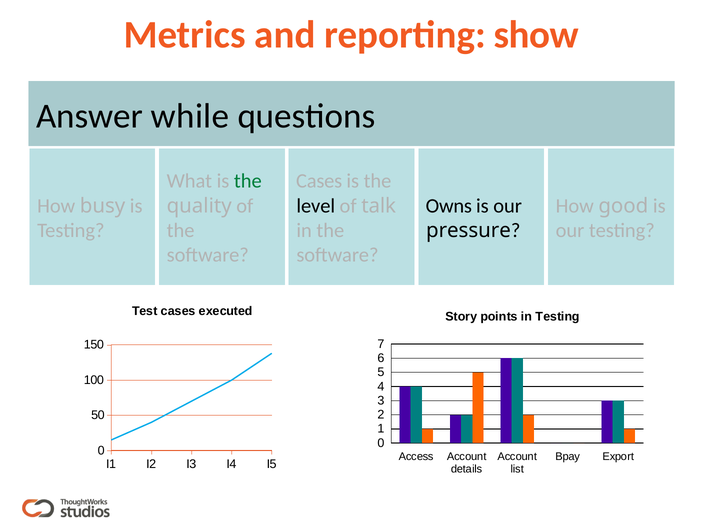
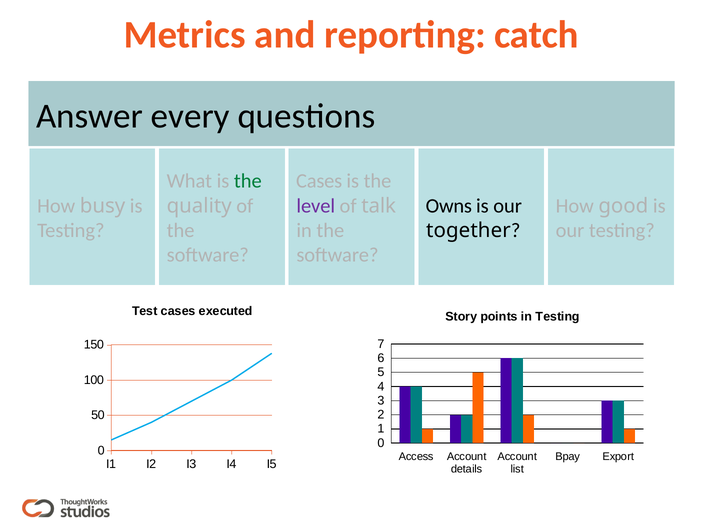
show: show -> catch (536, 35)
while: while -> every (190, 116)
level colour: black -> purple (316, 206)
pressure: pressure -> together (468, 230)
